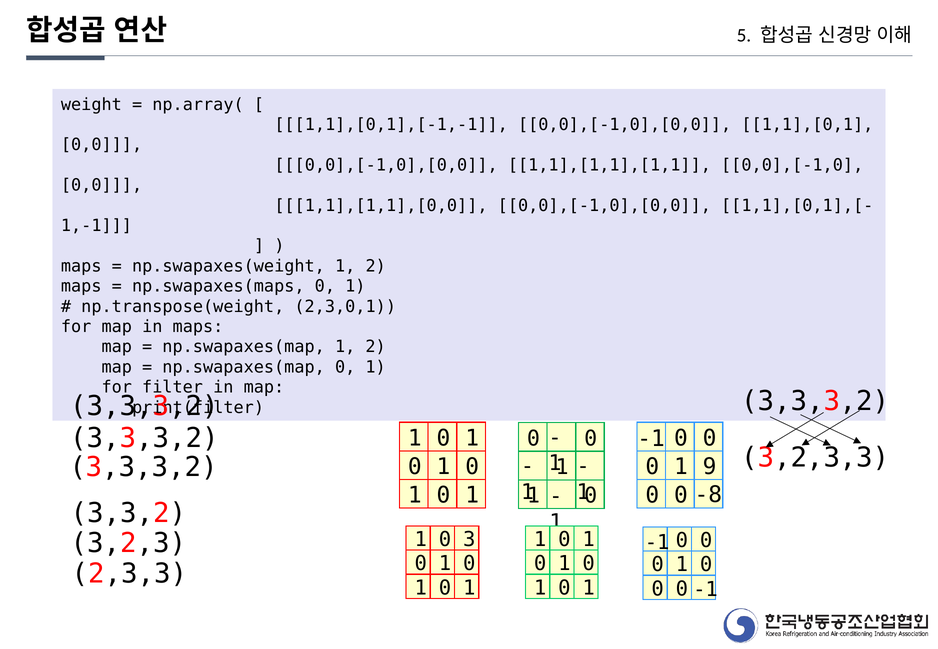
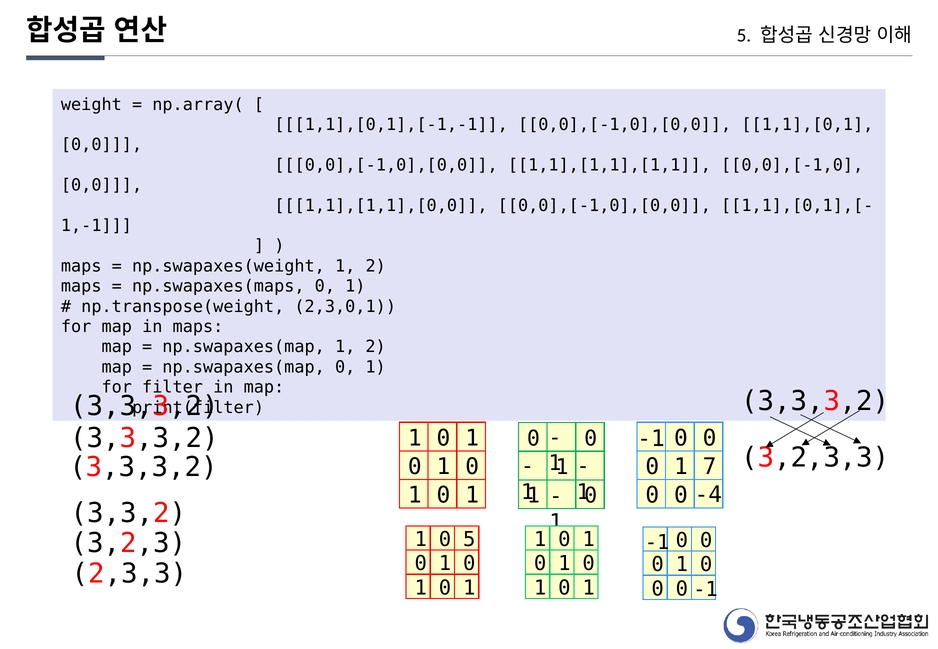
9: 9 -> 7 (710, 467)
-8: -8 -> -4 (708, 495)
0 3: 3 -> 5 (469, 540)
